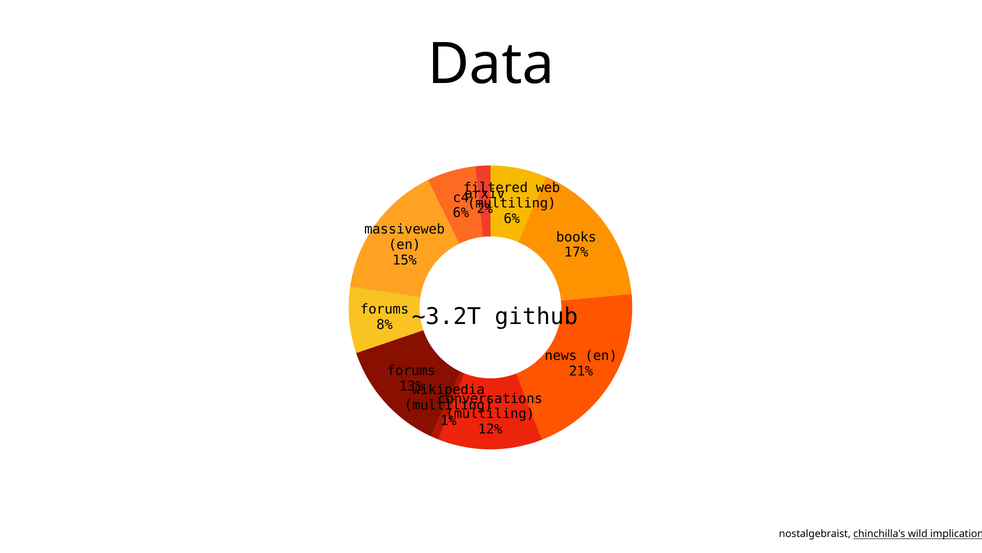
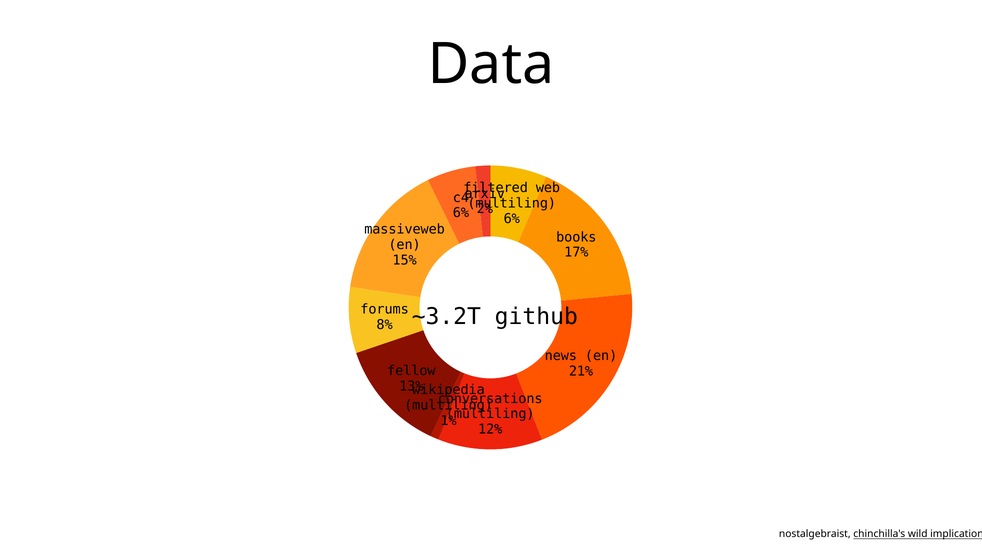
forums: forums -> fellow (411, 371)
